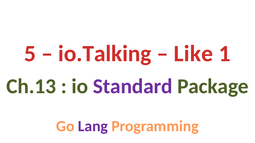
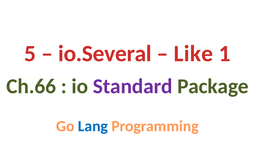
io.Talking: io.Talking -> io.Several (105, 54)
Ch.13: Ch.13 -> Ch.66 (31, 87)
Lang colour: purple -> blue (93, 127)
